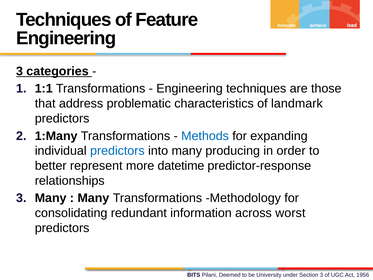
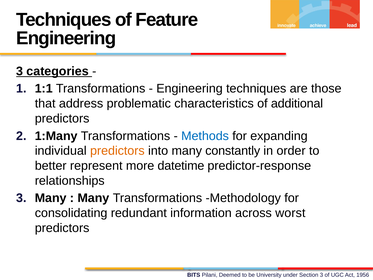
landmark: landmark -> additional (297, 103)
predictors colour: blue -> orange (117, 151)
producing: producing -> constantly (233, 151)
